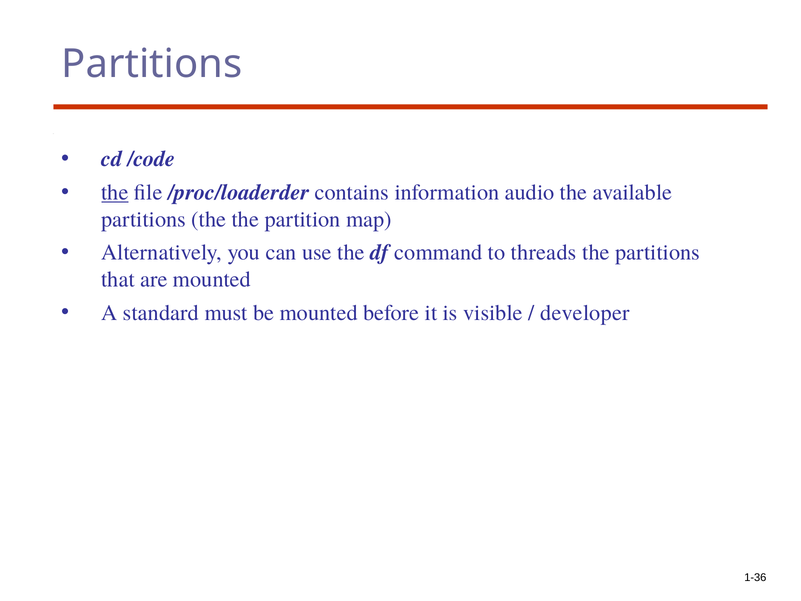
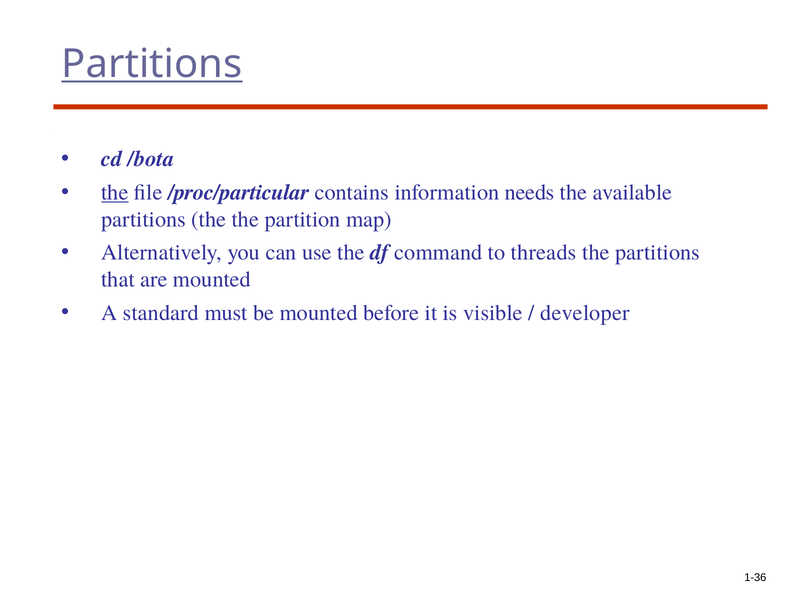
Partitions underline: none -> present (152, 64)
/code: /code -> /bota (151, 159)
/proc/loaderder: /proc/loaderder -> /proc/particular (239, 192)
audio: audio -> needs (530, 192)
